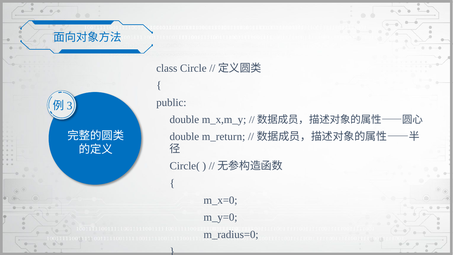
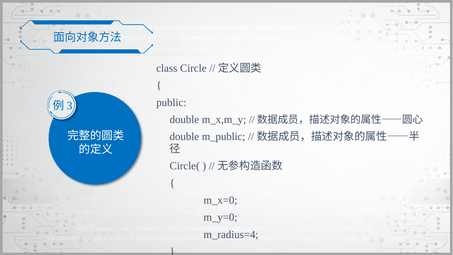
m_return: m_return -> m_public (224, 137)
m_radius=0: m_radius=0 -> m_radius=4 (231, 234)
